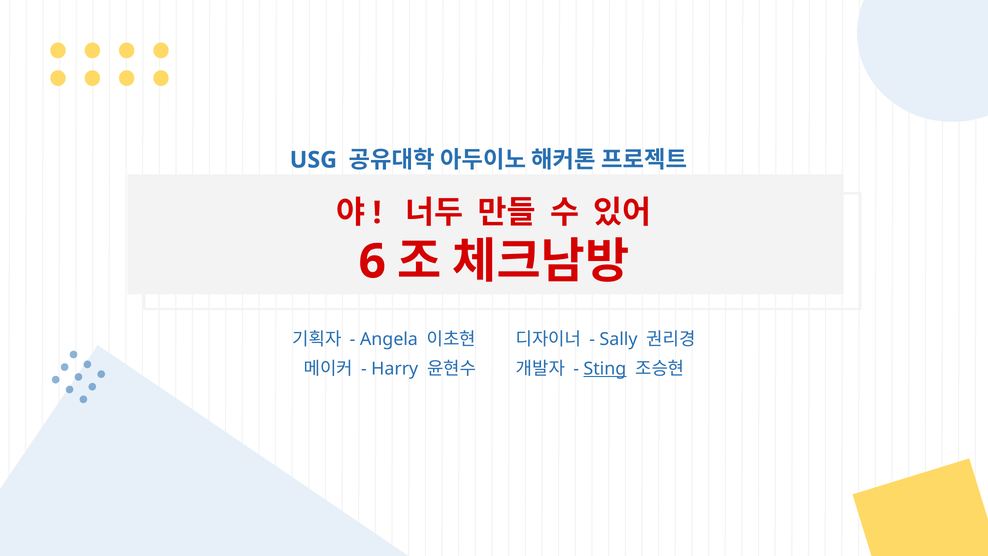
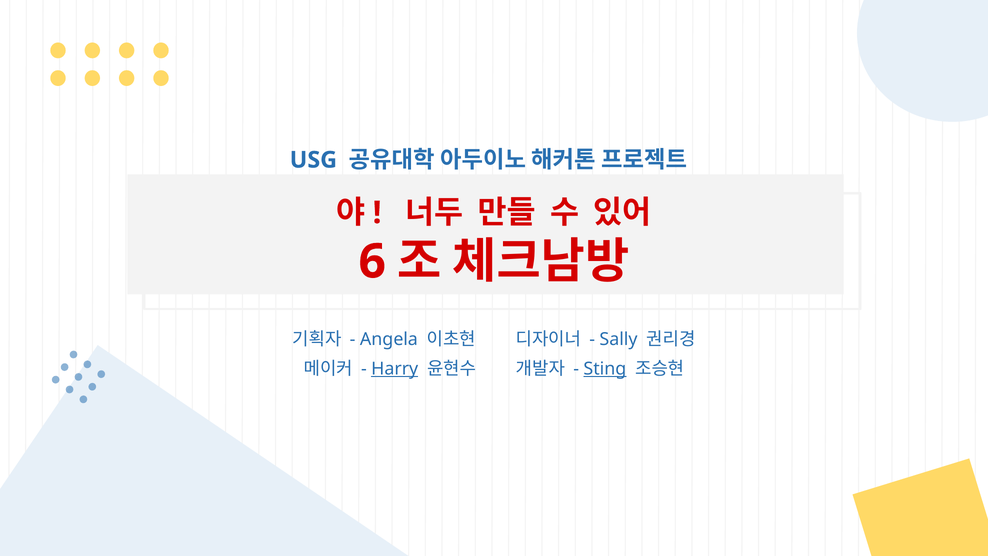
Harry underline: none -> present (395, 369)
